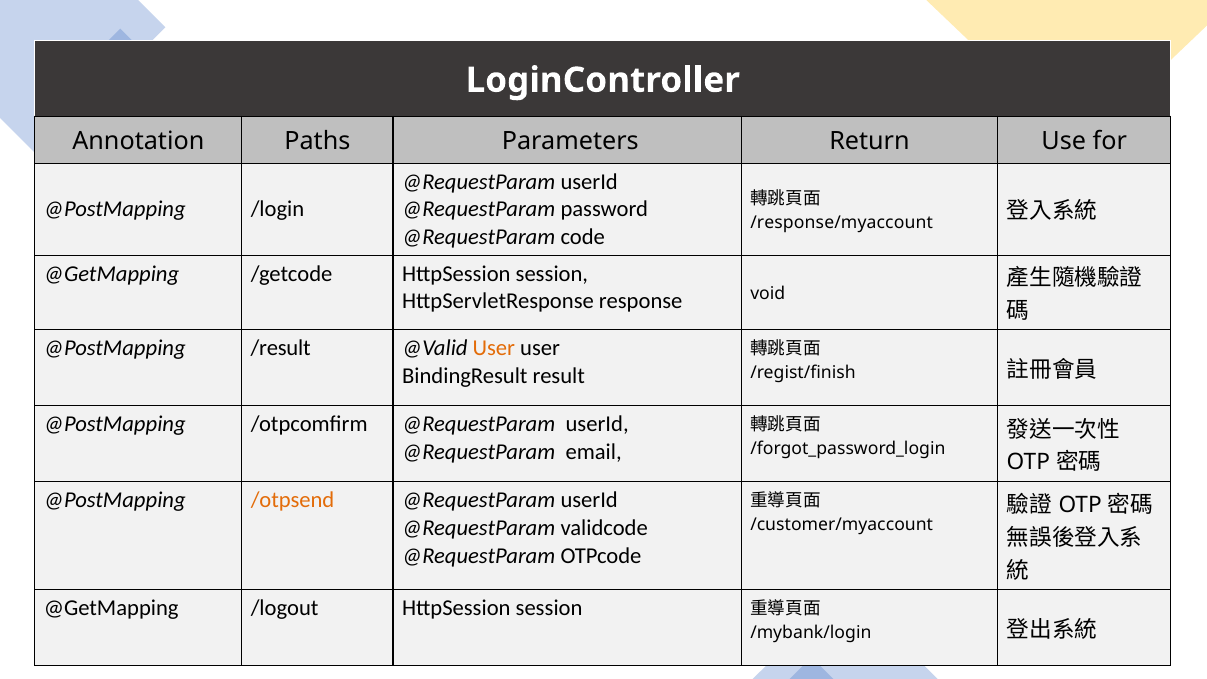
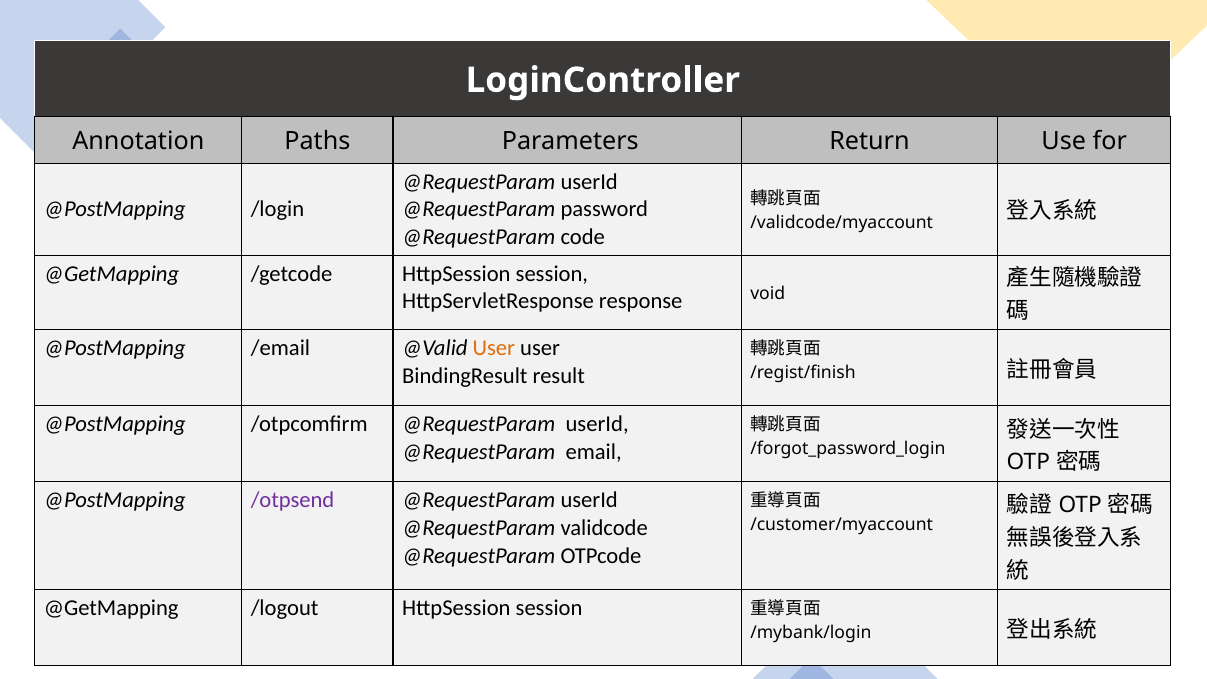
/response/myaccount: /response/myaccount -> /validcode/myaccount (842, 223)
/result: /result -> /email (280, 348)
/otpsend colour: orange -> purple (292, 500)
